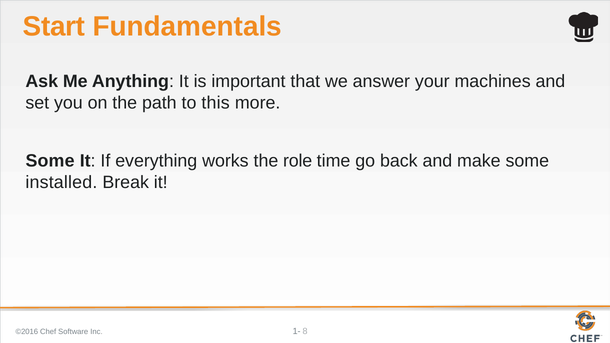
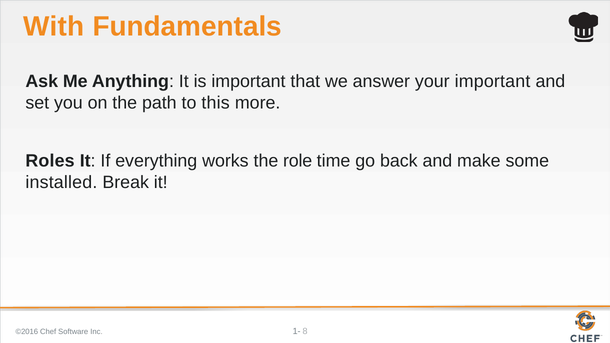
Start: Start -> With (54, 26)
your machines: machines -> important (493, 82)
Some: Some -> Roles (50, 161)
